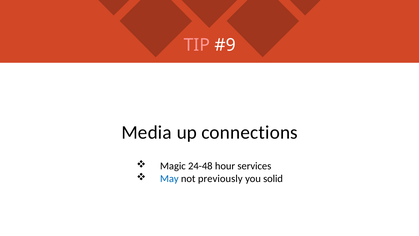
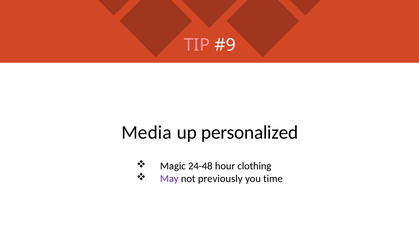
connections: connections -> personalized (250, 132)
services: services -> clothing (254, 166)
May colour: blue -> purple (169, 179)
solid: solid -> time (273, 179)
